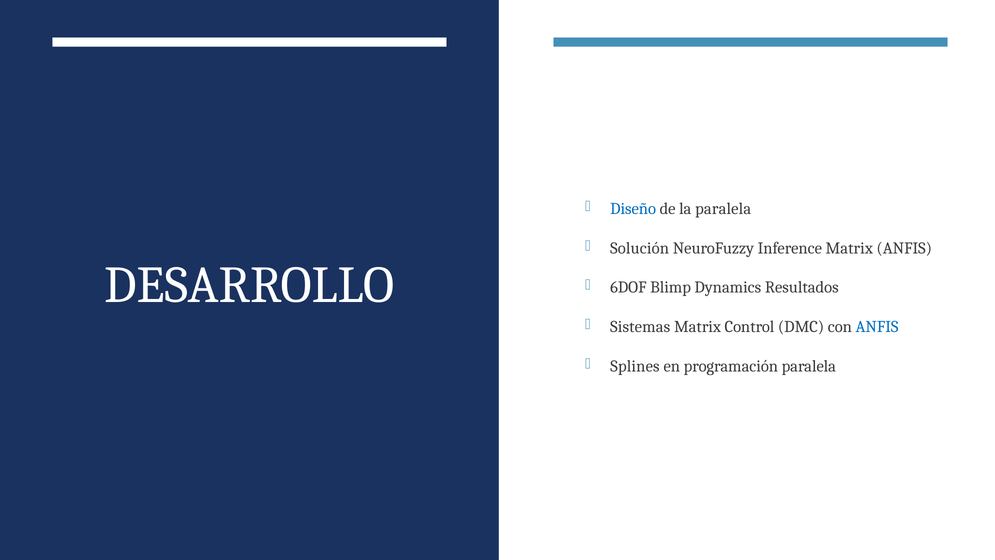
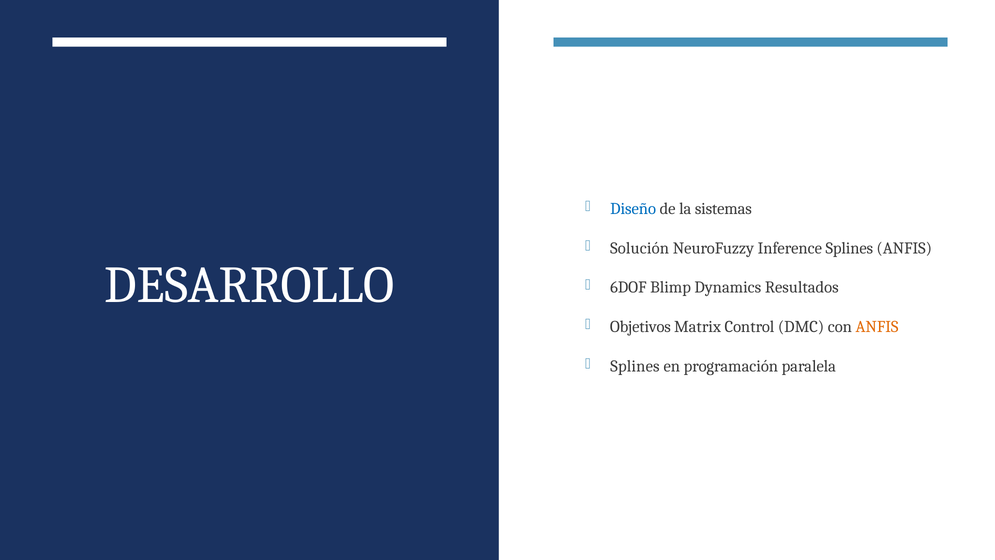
la paralela: paralela -> sistemas (723, 209)
Inference Matrix: Matrix -> Splines (849, 248)
Sistemas: Sistemas -> Objetivos (640, 327)
ANFIS colour: blue -> orange (877, 327)
